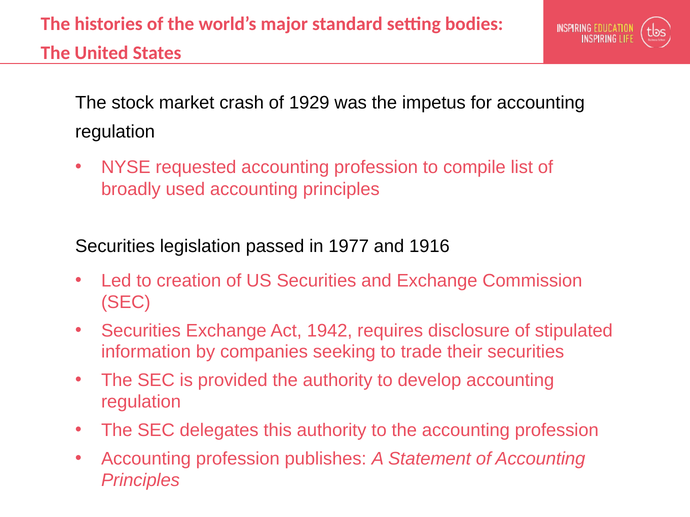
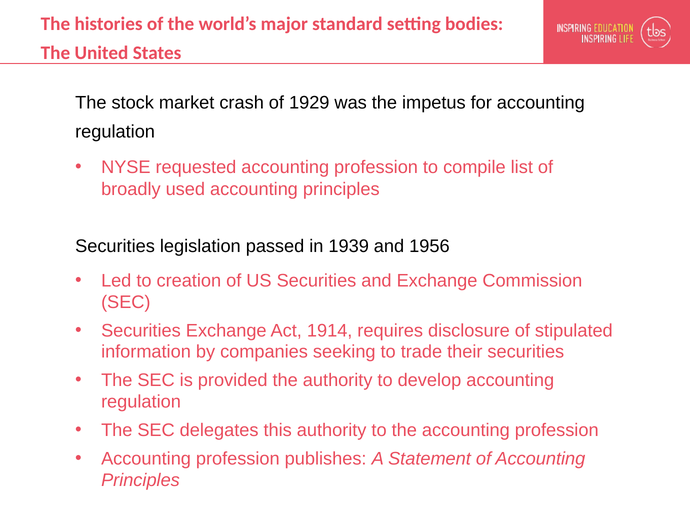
1977: 1977 -> 1939 (349, 247)
1916: 1916 -> 1956 (429, 247)
1942: 1942 -> 1914 (330, 331)
